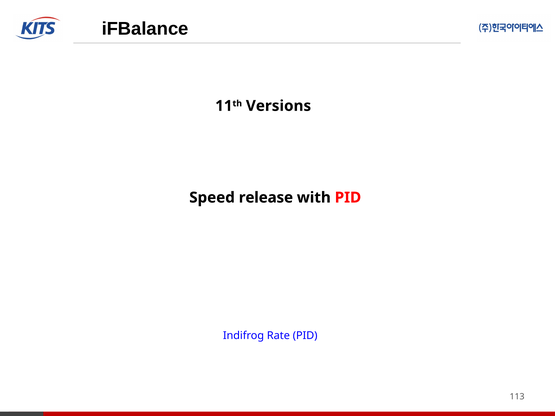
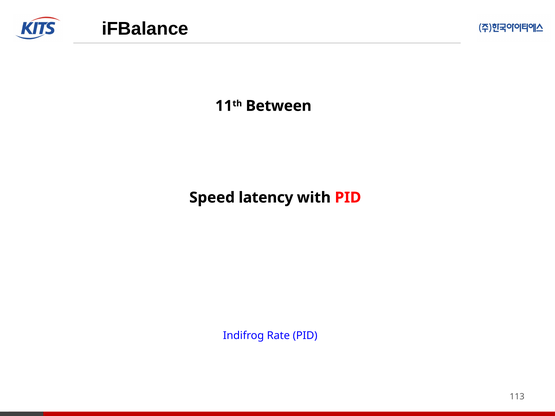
Versions: Versions -> Between (279, 106)
release: release -> latency (266, 198)
